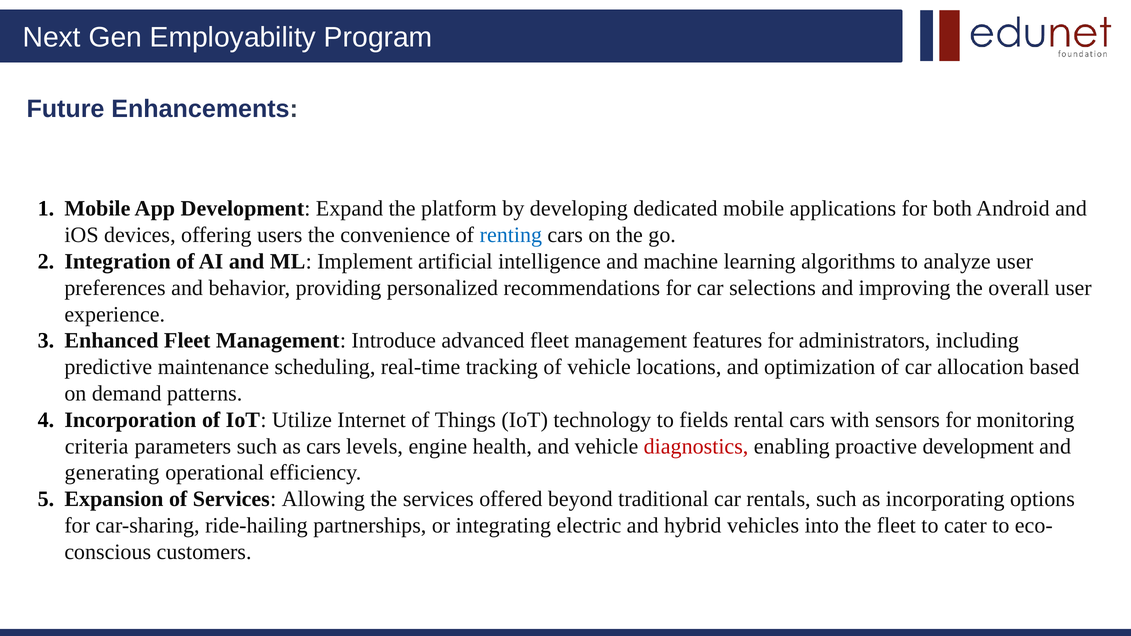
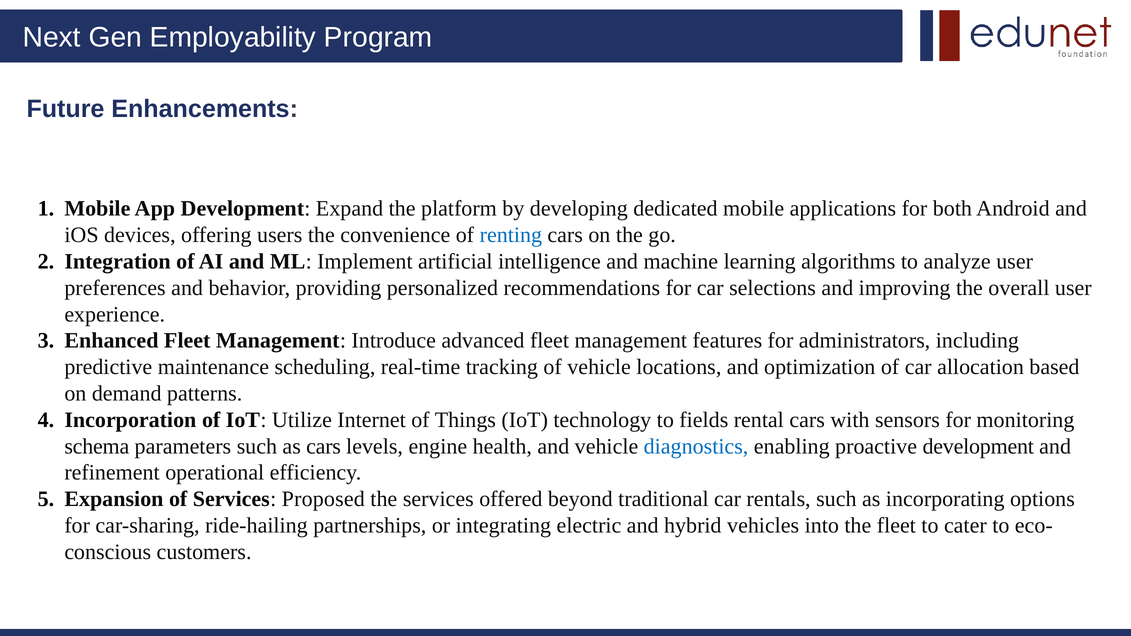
criteria: criteria -> schema (97, 446)
diagnostics colour: red -> blue (696, 446)
generating: generating -> refinement (112, 473)
Allowing: Allowing -> Proposed (323, 499)
